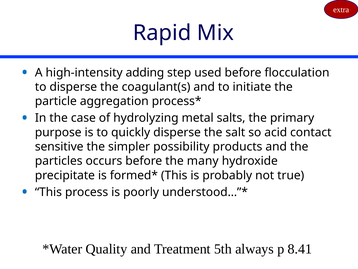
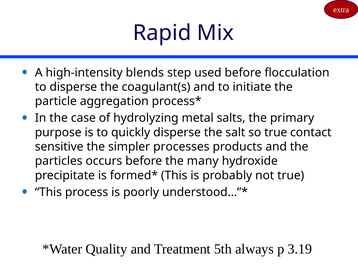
adding: adding -> blends (145, 72)
so acid: acid -> true (276, 132)
possibility: possibility -> processes (181, 146)
8.41: 8.41 -> 3.19 (300, 249)
